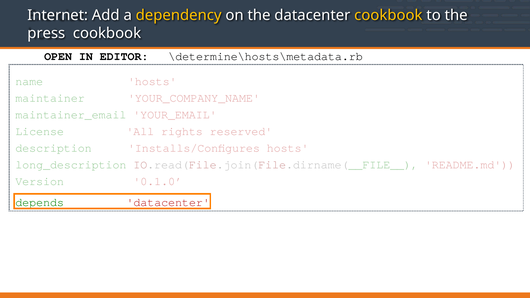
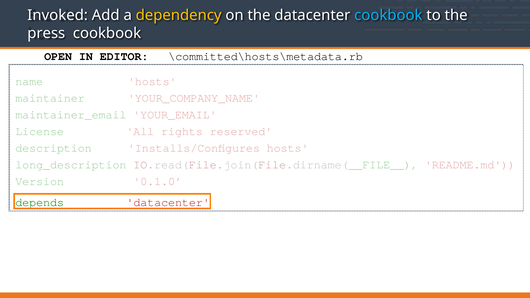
Internet: Internet -> Invoked (58, 15)
cookbook colour: yellow -> light blue (388, 15)
\determine\hosts\metadata.rb: \determine\hosts\metadata.rb -> \committed\hosts\metadata.rb (266, 56)
